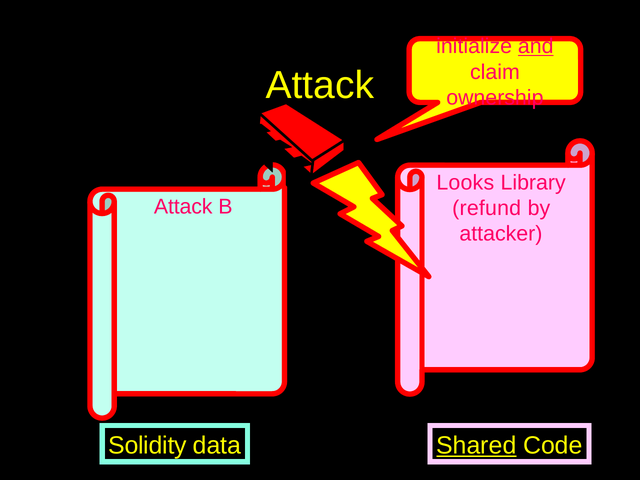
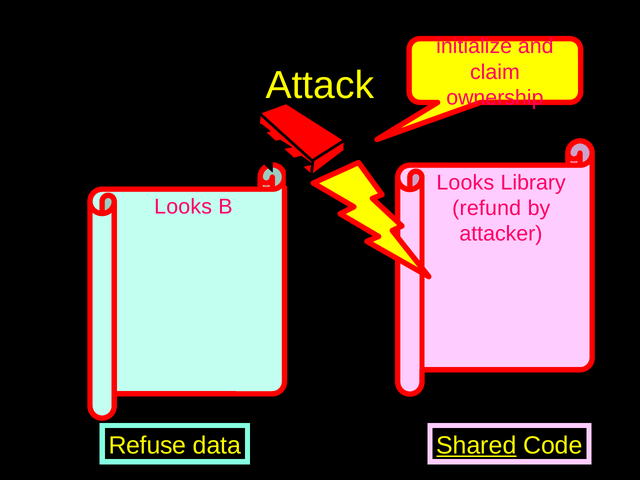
and underline: present -> none (536, 46)
Attack: Attack -> Looks (183, 207)
Solidity: Solidity -> Refuse (147, 445)
